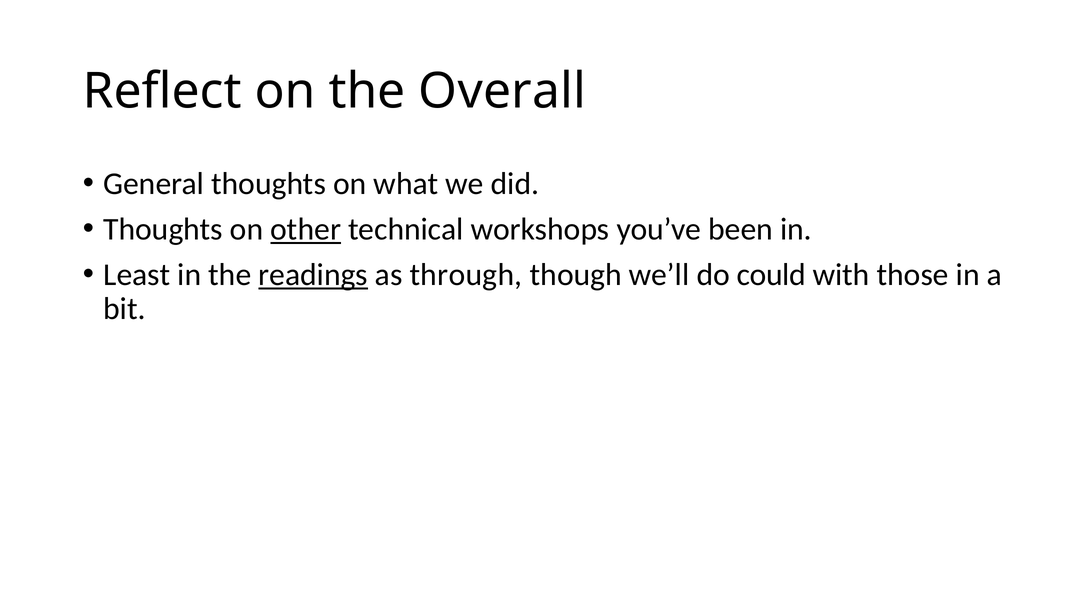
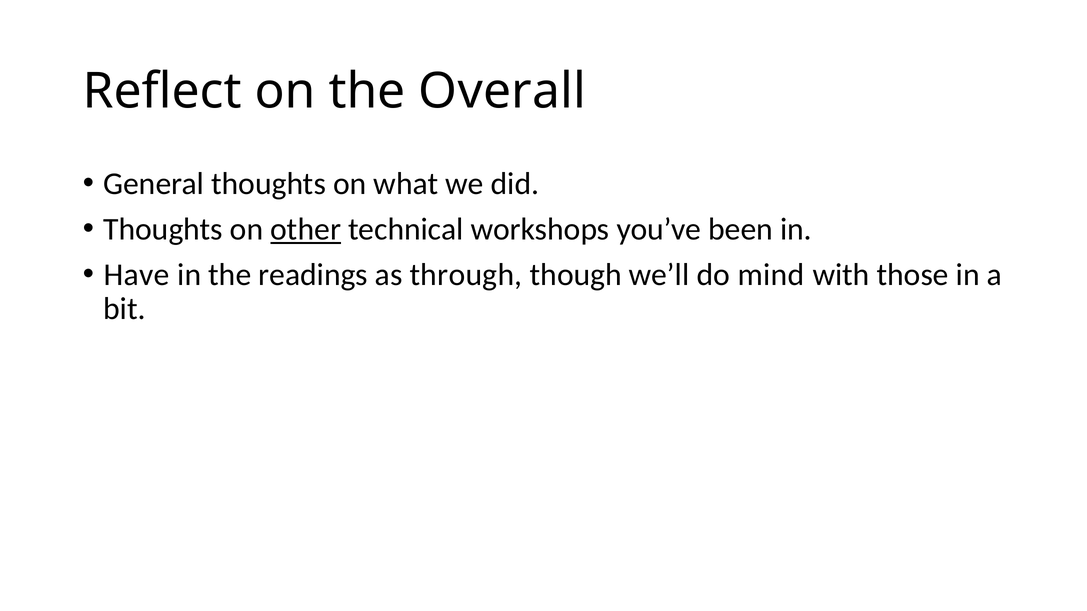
Least: Least -> Have (137, 275)
readings underline: present -> none (313, 275)
could: could -> mind (771, 275)
